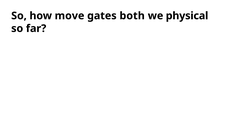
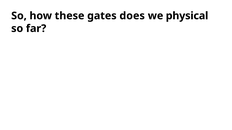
move: move -> these (70, 16)
both: both -> does (132, 16)
